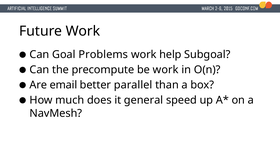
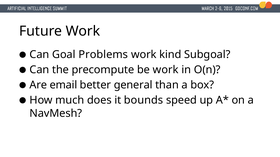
help: help -> kind (170, 55)
parallel: parallel -> general (133, 85)
general: general -> bounds (144, 101)
